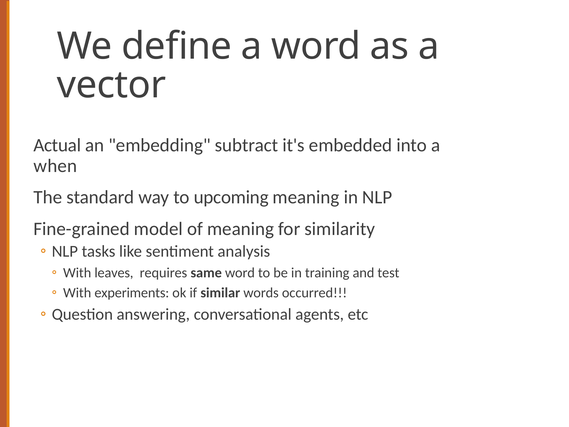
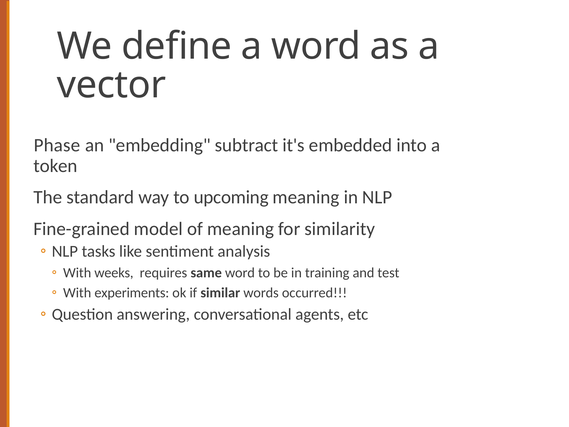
Actual: Actual -> Phase (57, 145)
when: when -> token (56, 166)
leaves: leaves -> weeks (114, 273)
